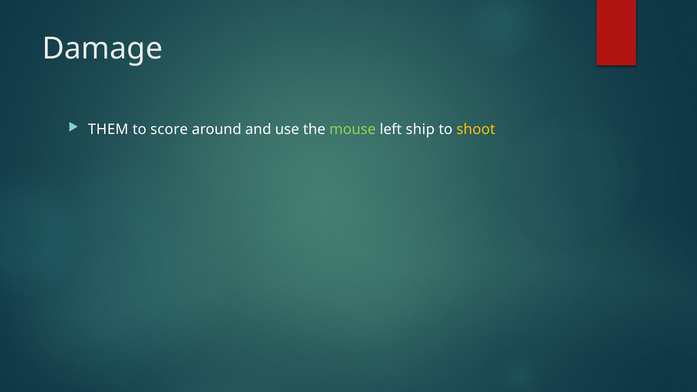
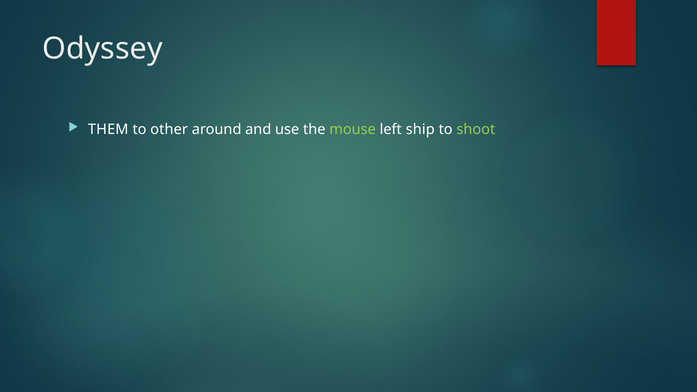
Damage: Damage -> Odyssey (102, 49)
score: score -> other (169, 130)
shoot colour: yellow -> light green (476, 130)
